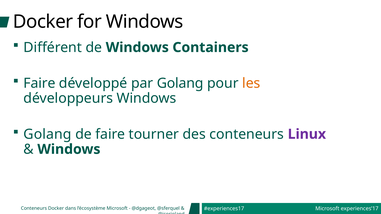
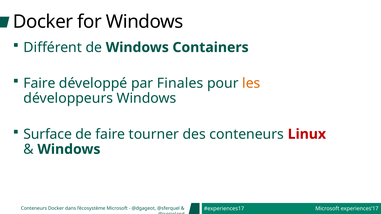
par Golang: Golang -> Finales (180, 83)
Golang: Golang -> Surface (48, 134)
Linux colour: purple -> red (307, 134)
